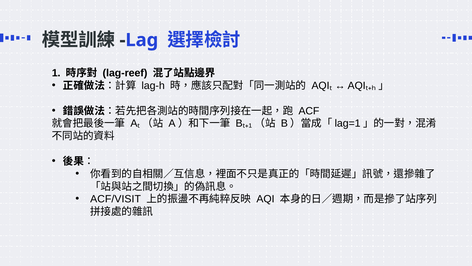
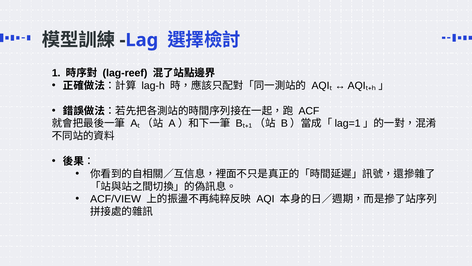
ACF/VISIT: ACF/VISIT -> ACF/VIEW (116, 199)
